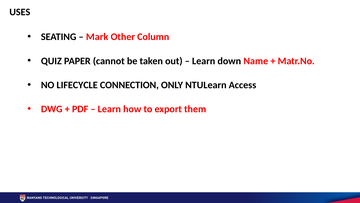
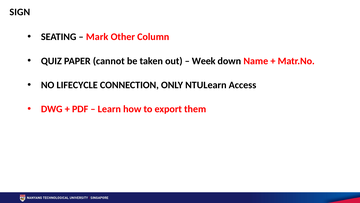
USES: USES -> SIGN (20, 12)
Learn: Learn -> Week (204, 61)
